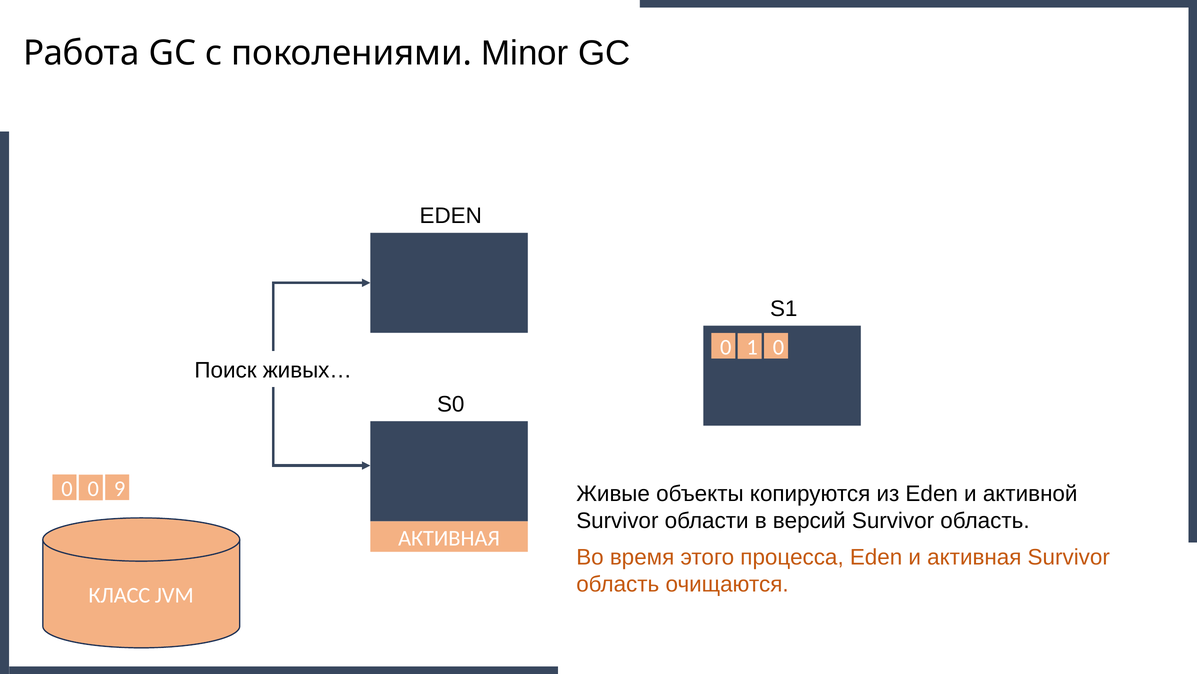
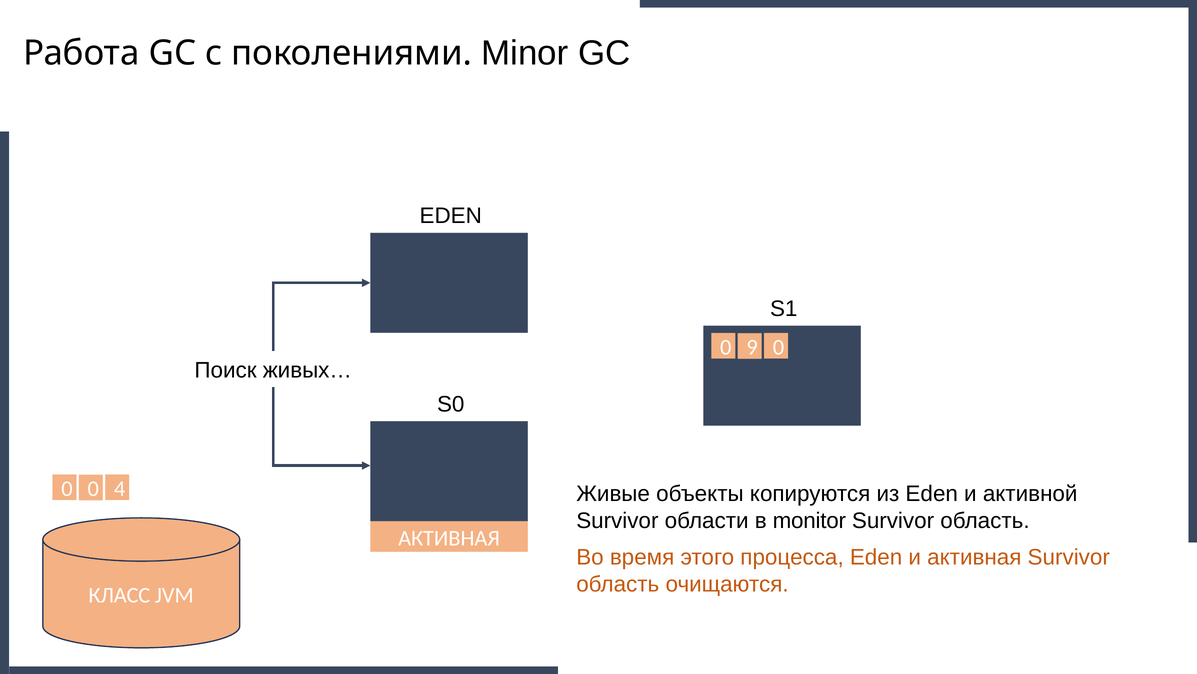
1: 1 -> 9 (752, 347)
9: 9 -> 4 (120, 488)
версий: версий -> monitor (809, 520)
